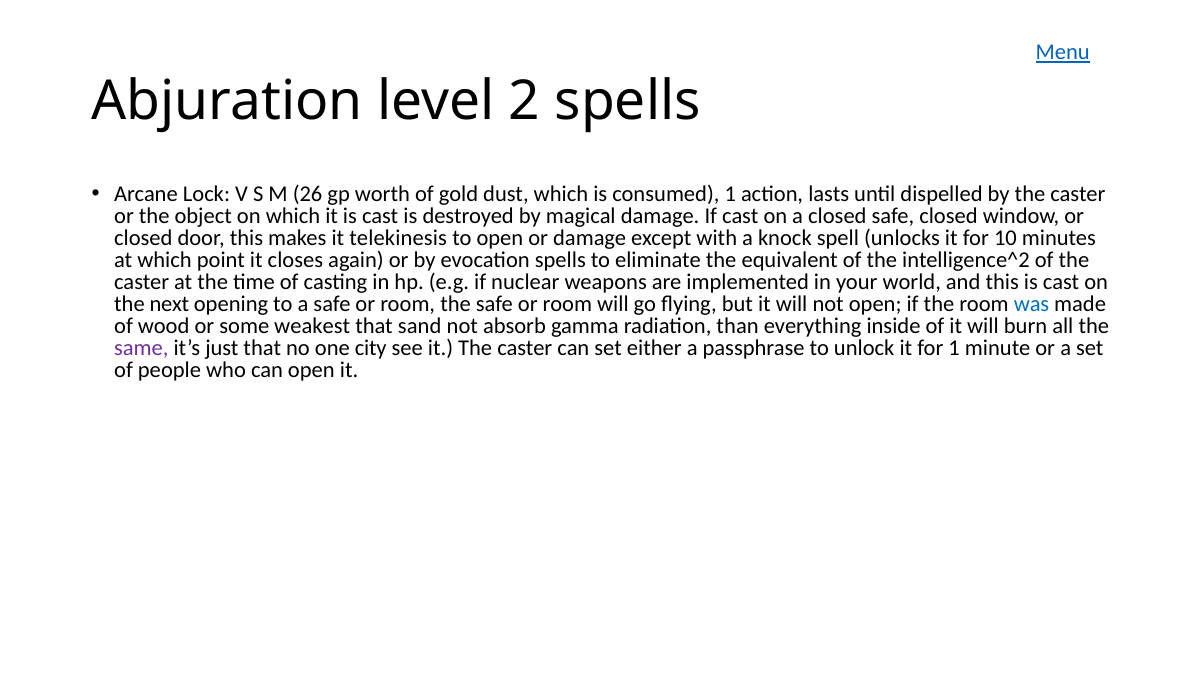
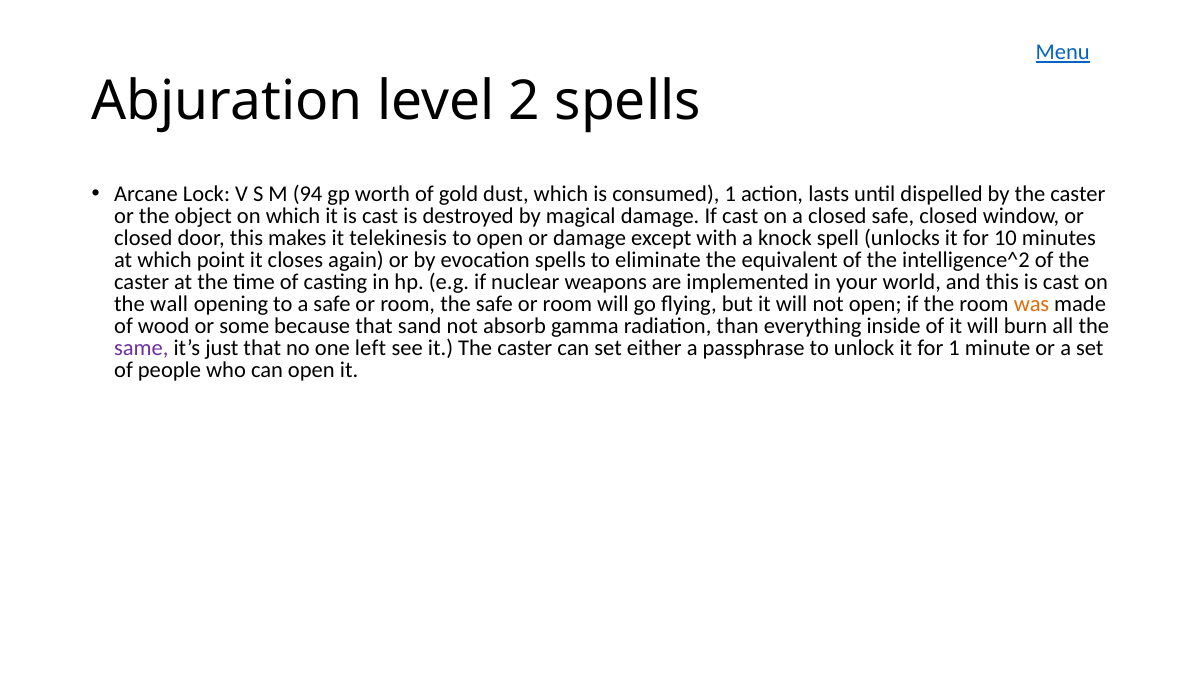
26: 26 -> 94 (308, 195)
next: next -> wall (169, 304)
was colour: blue -> orange (1032, 304)
weakest: weakest -> because (312, 326)
city: city -> left (371, 348)
